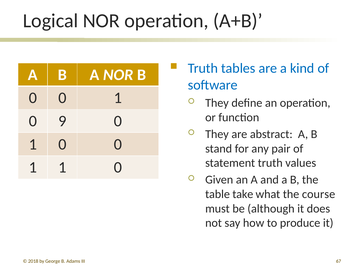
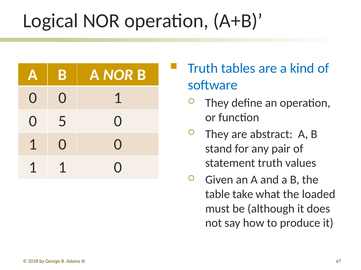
9: 9 -> 5 (62, 121)
course: course -> loaded (319, 195)
